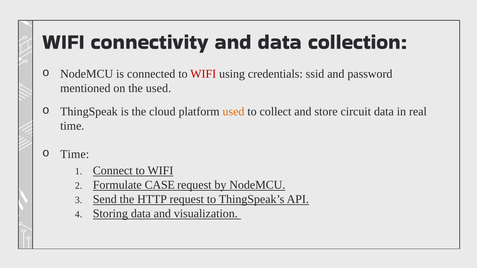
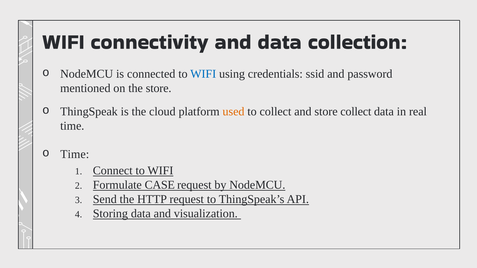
WIFI colour: red -> blue (203, 74)
the used: used -> store (159, 88)
store circuit: circuit -> collect (356, 112)
